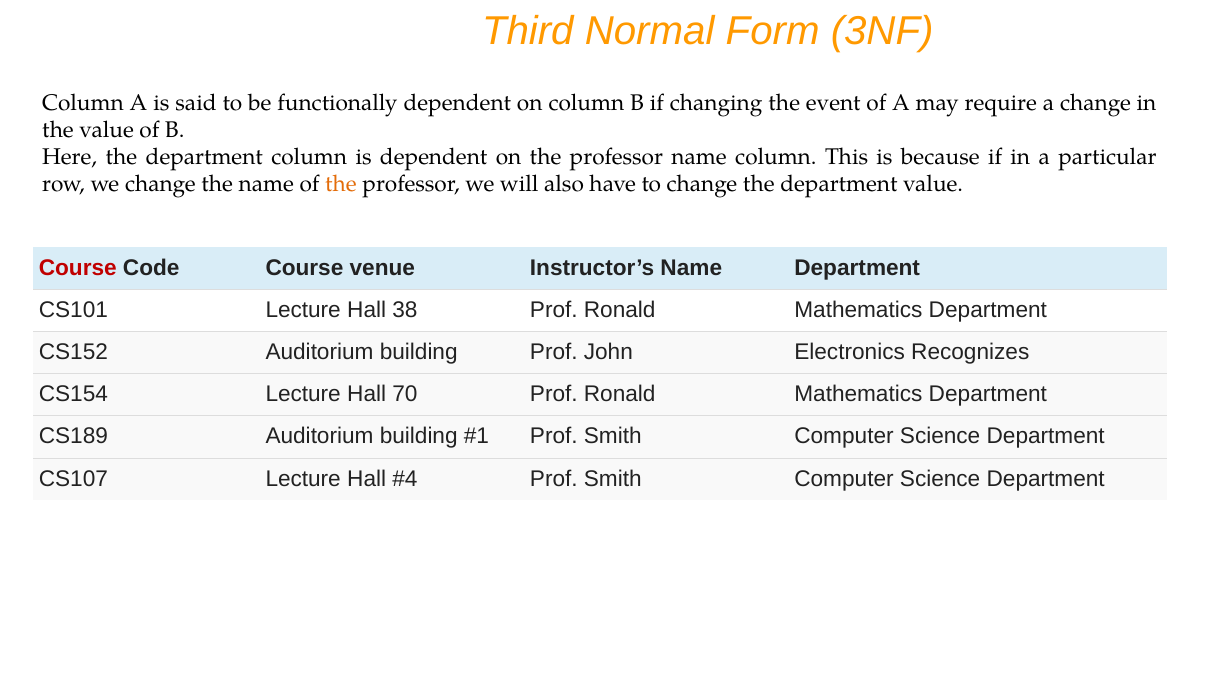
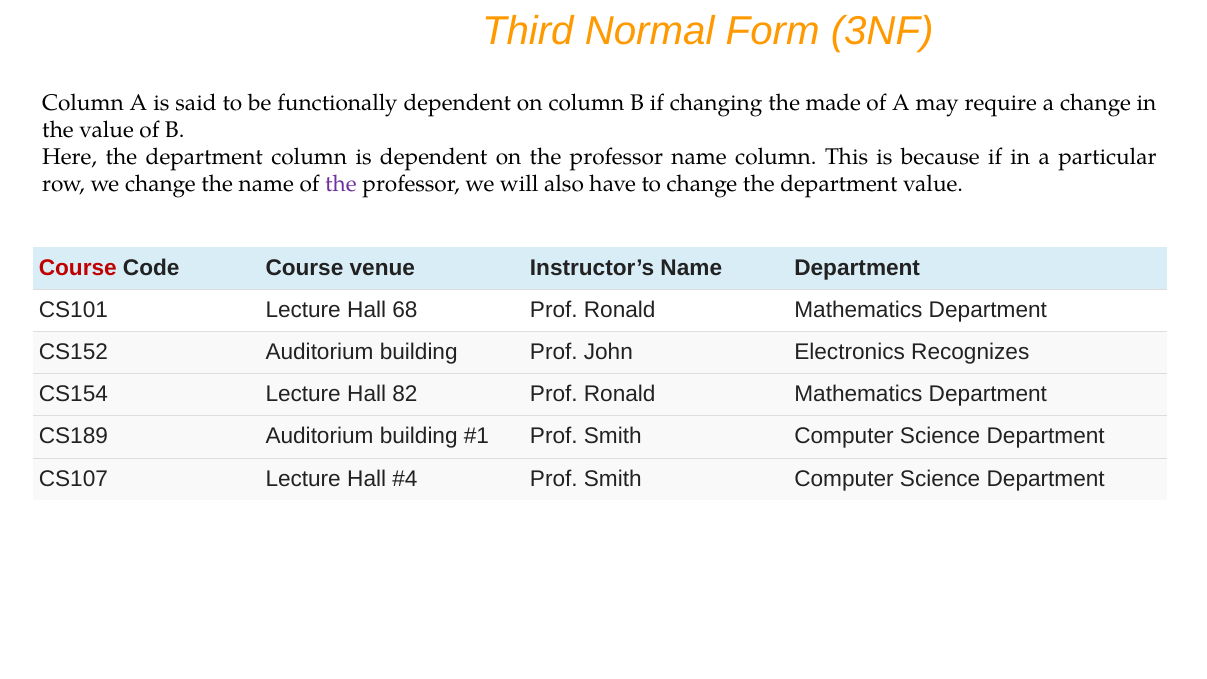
event: event -> made (833, 103)
the colour: orange -> purple (341, 184)
38: 38 -> 68 (405, 310)
70: 70 -> 82 (405, 394)
